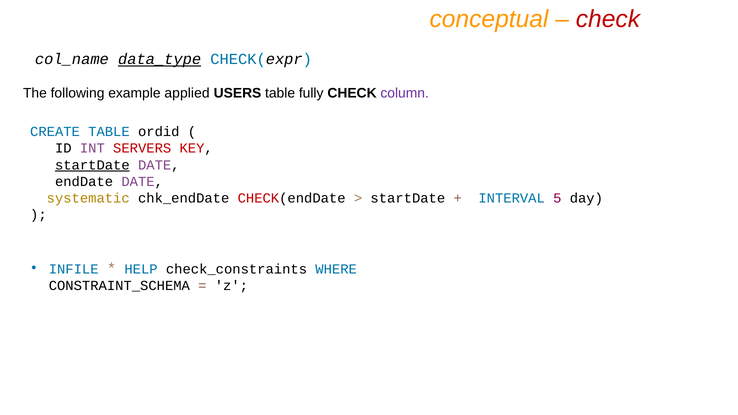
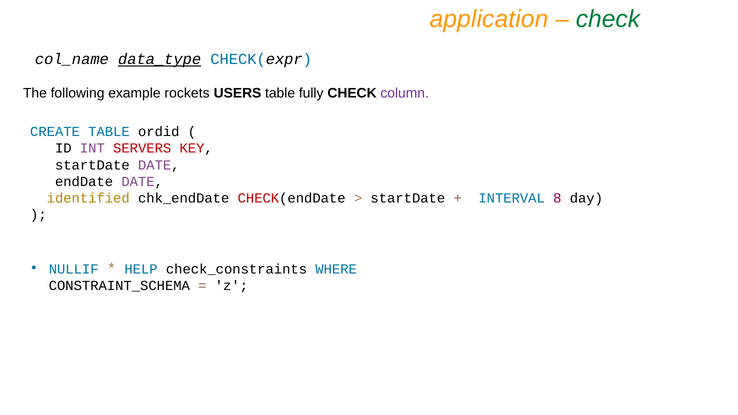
conceptual: conceptual -> application (489, 19)
check colour: red -> green (608, 19)
applied: applied -> rockets (187, 93)
startDate underline: present -> none (92, 165)
systematic: systematic -> identified (88, 198)
5: 5 -> 8 (557, 198)
INFILE: INFILE -> NULLIF (74, 269)
